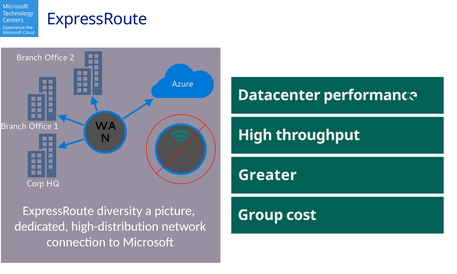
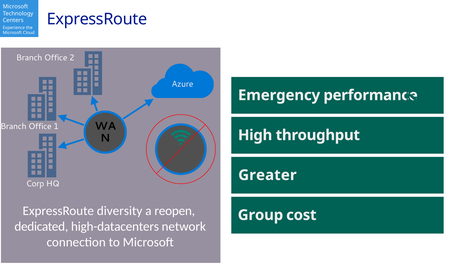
Datacenter: Datacenter -> Emergency (279, 95)
picture: picture -> reopen (175, 211)
high-distribution: high-distribution -> high-datacenters (115, 227)
